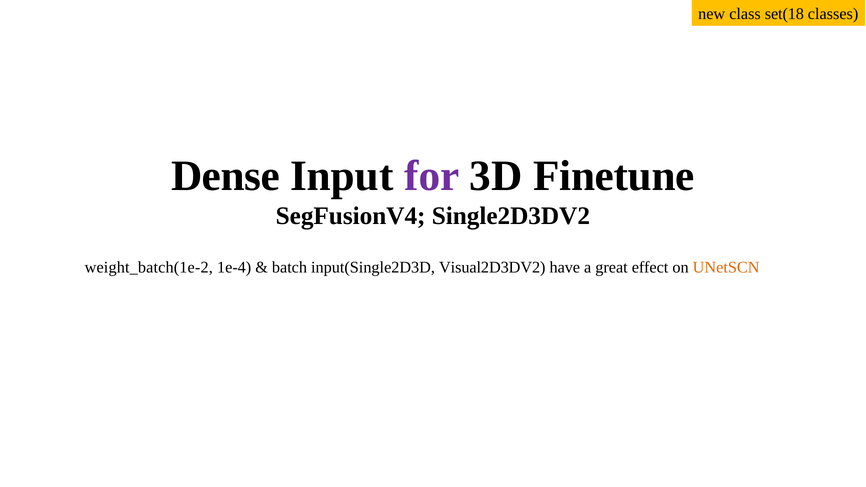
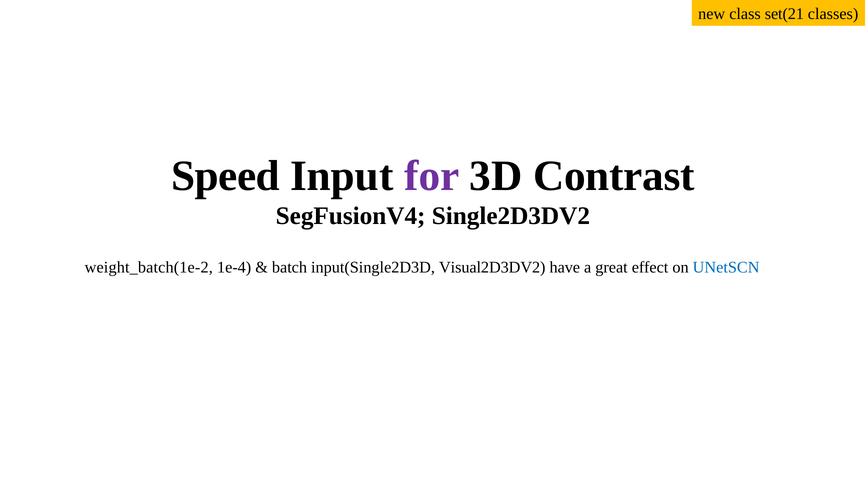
set(18: set(18 -> set(21 (784, 14)
Dense: Dense -> Speed (225, 176)
Finetune: Finetune -> Contrast (614, 176)
UNetSCN colour: orange -> blue (726, 268)
